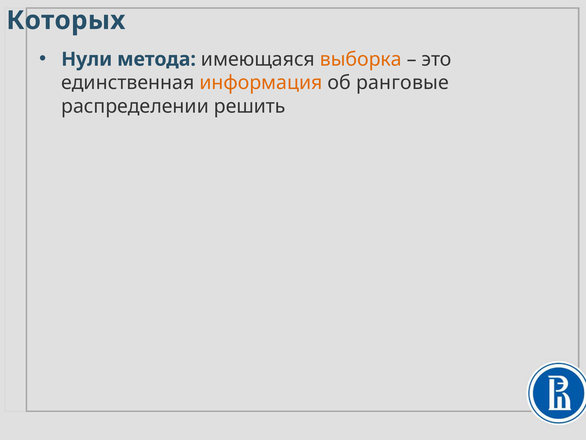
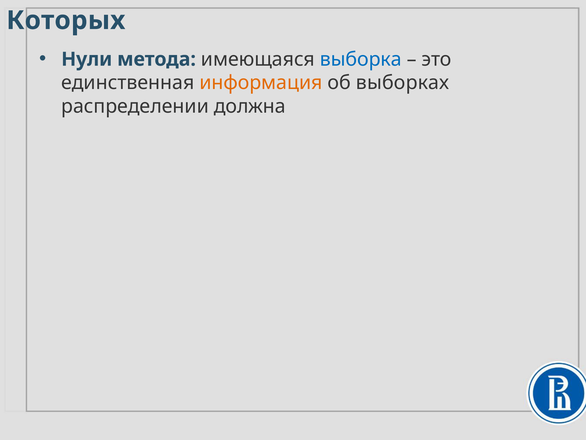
выборка colour: orange -> blue (361, 59)
ранговые: ранговые -> выборках (403, 83)
решить: решить -> должна (250, 106)
